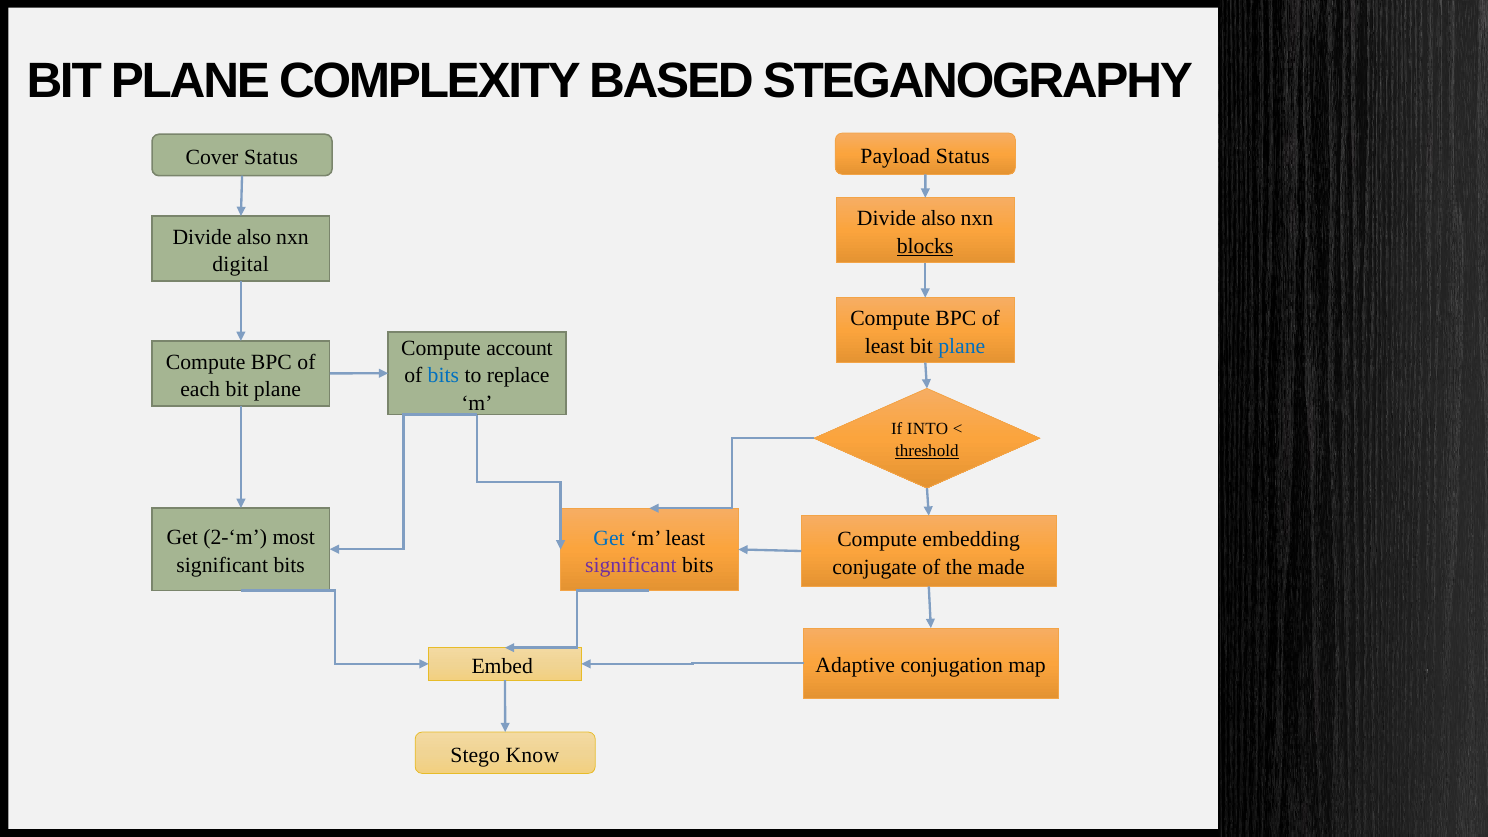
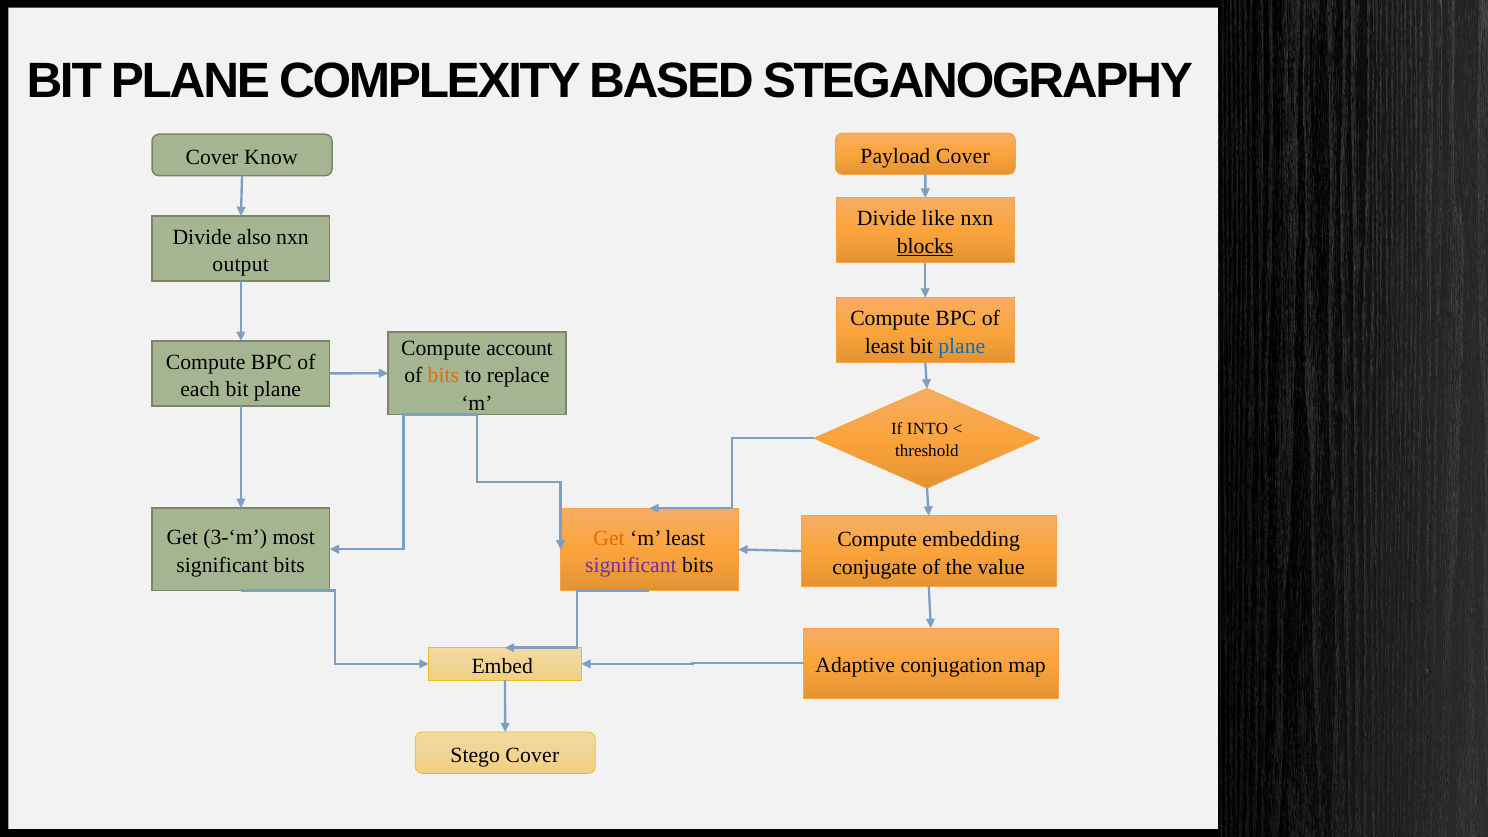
Cover Status: Status -> Know (271, 157)
Payload Status: Status -> Cover (963, 156)
also: also -> like (938, 219)
digital: digital -> output (241, 264)
bits colour: blue -> orange (443, 376)
threshold underline: present -> none (927, 451)
2-‘m: 2-‘m -> 3-‘m (235, 538)
Get colour: blue -> orange (609, 538)
made: made -> value (1001, 567)
Stego Know: Know -> Cover (532, 755)
